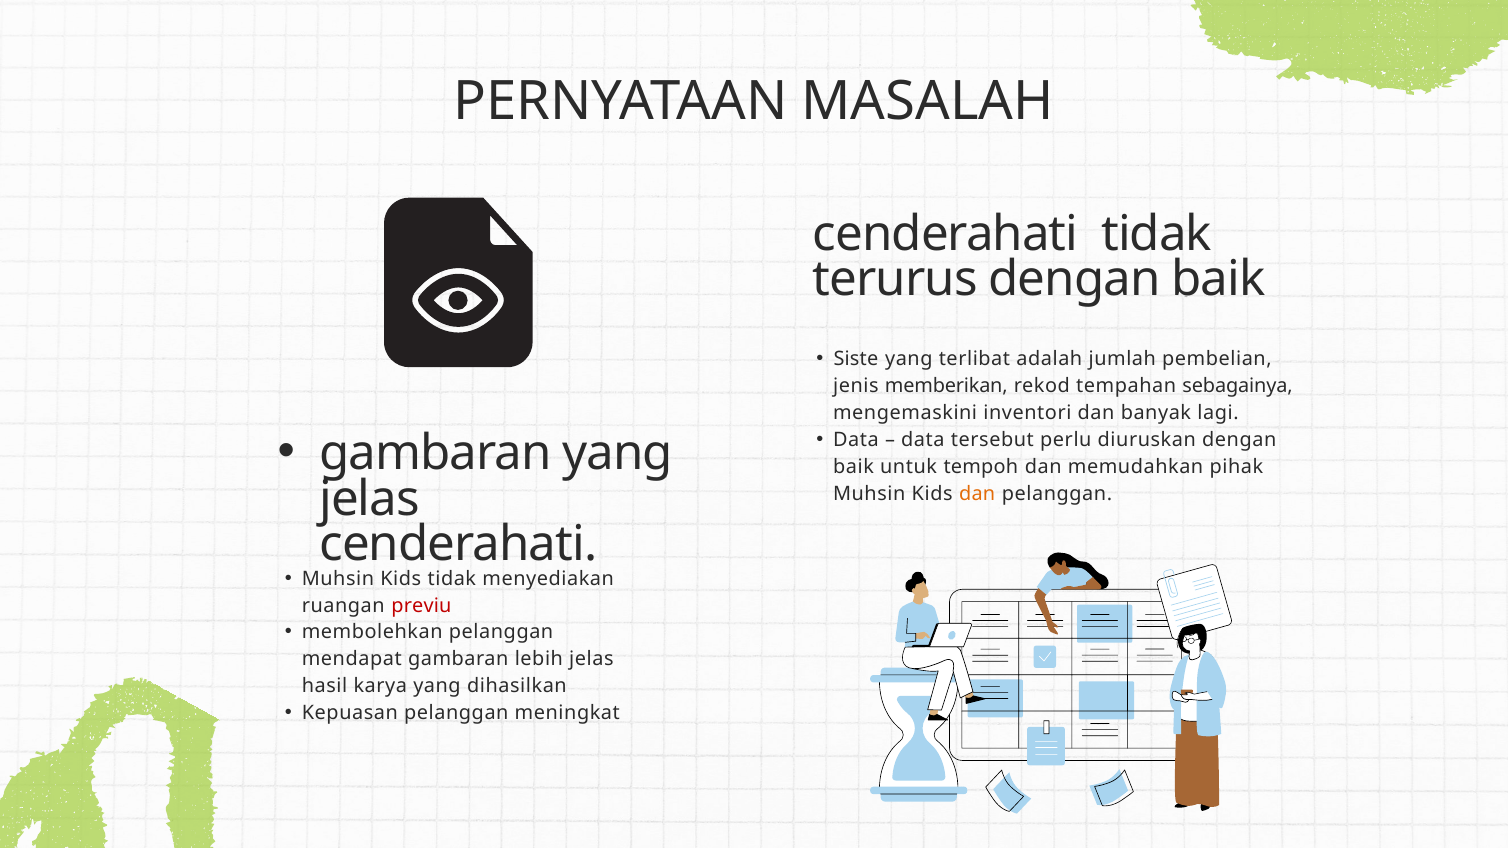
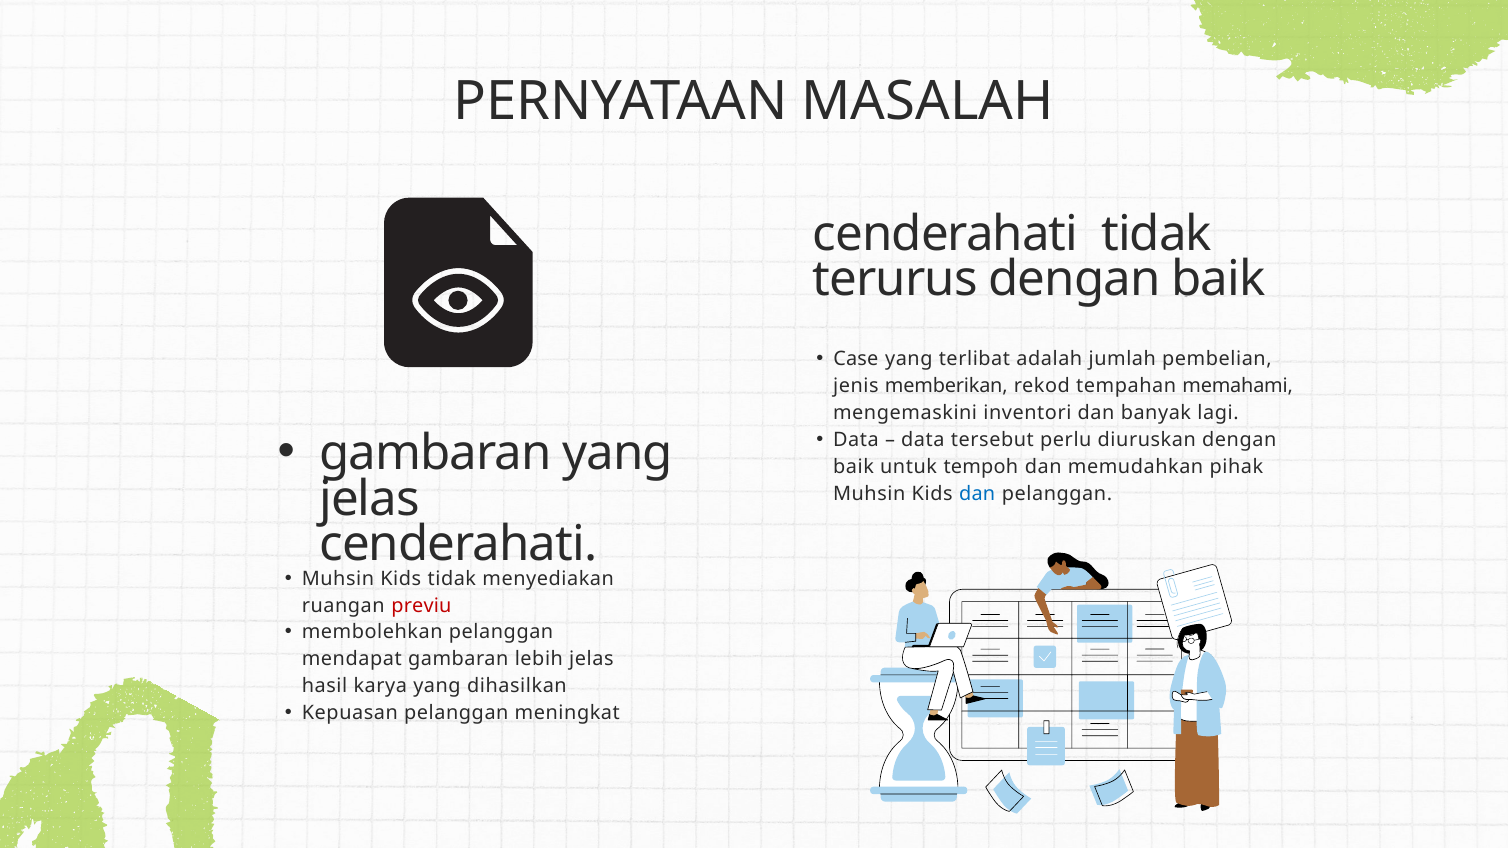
Siste: Siste -> Case (856, 359)
sebagainya: sebagainya -> memahami (1238, 386)
dan colour: orange -> blue (977, 494)
